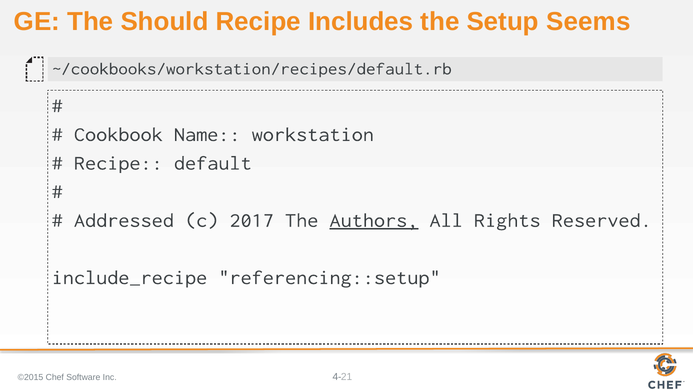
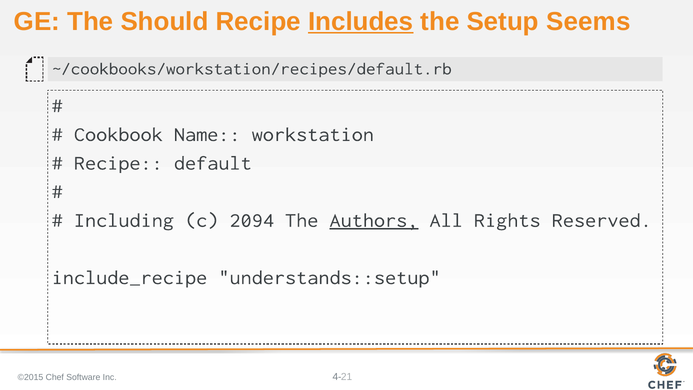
Includes underline: none -> present (361, 22)
Addressed: Addressed -> Including (124, 220)
2017: 2017 -> 2094 (252, 220)
referencing::setup: referencing::setup -> understands::setup (330, 277)
